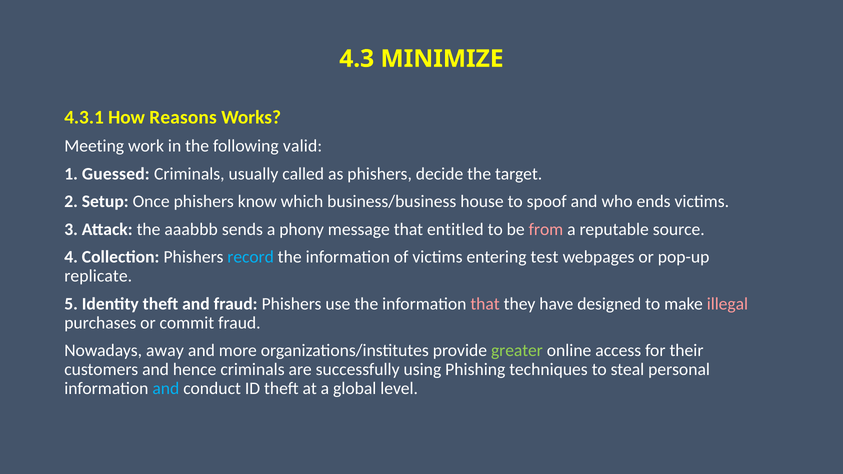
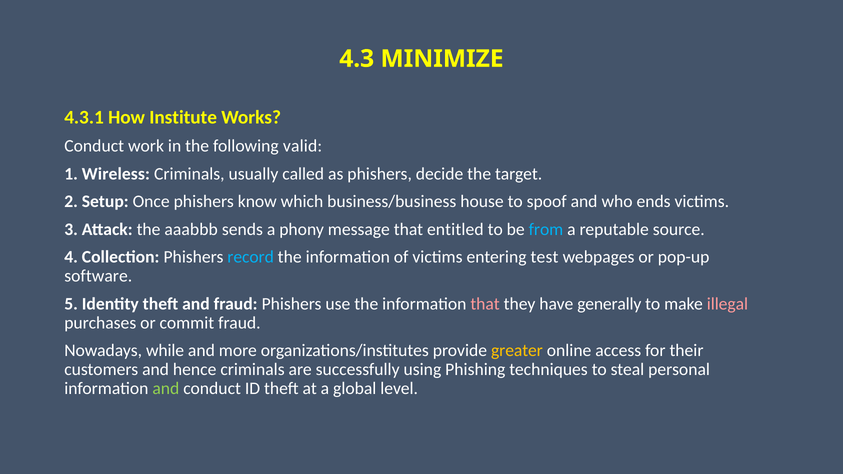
Reasons: Reasons -> Institute (183, 117)
Meeting: Meeting -> Conduct (94, 146)
Guessed: Guessed -> Wireless (116, 174)
from colour: pink -> light blue (546, 229)
replicate: replicate -> software (98, 276)
designed: designed -> generally (609, 304)
away: away -> while (165, 351)
greater colour: light green -> yellow (517, 351)
and colour: light blue -> light green (166, 389)
